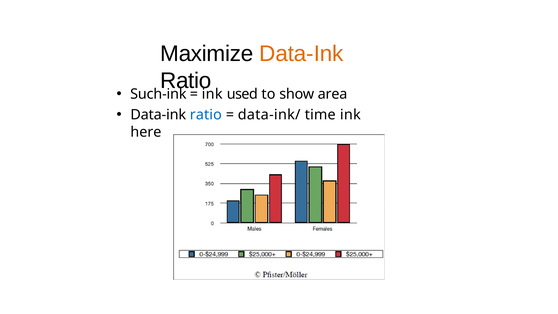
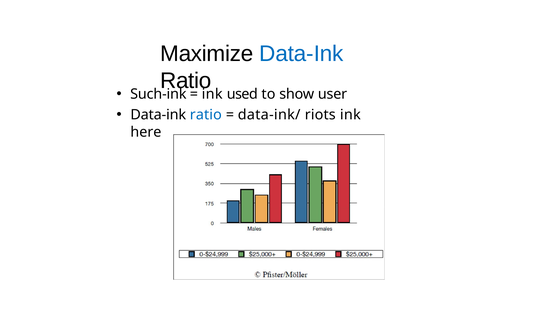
Data‐Ink colour: orange -> blue (301, 54)
area: area -> user (333, 94)
time: time -> riots (320, 115)
